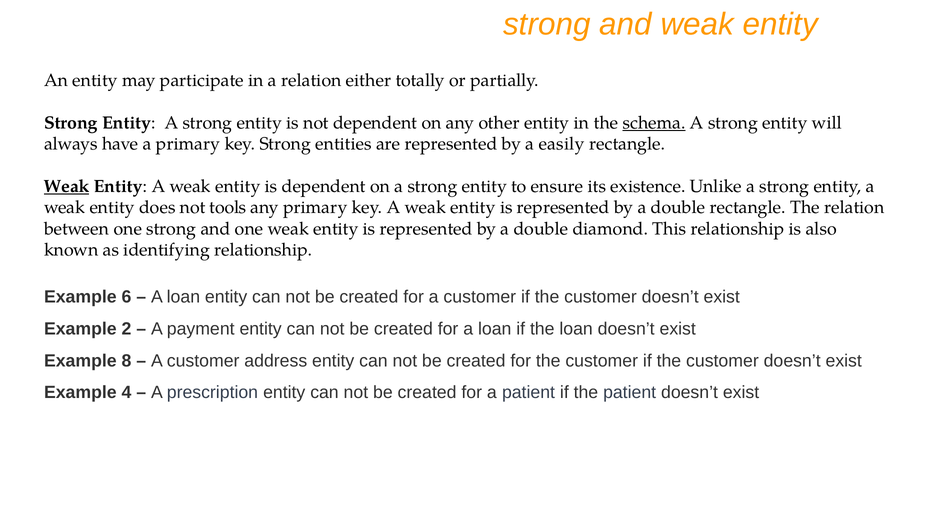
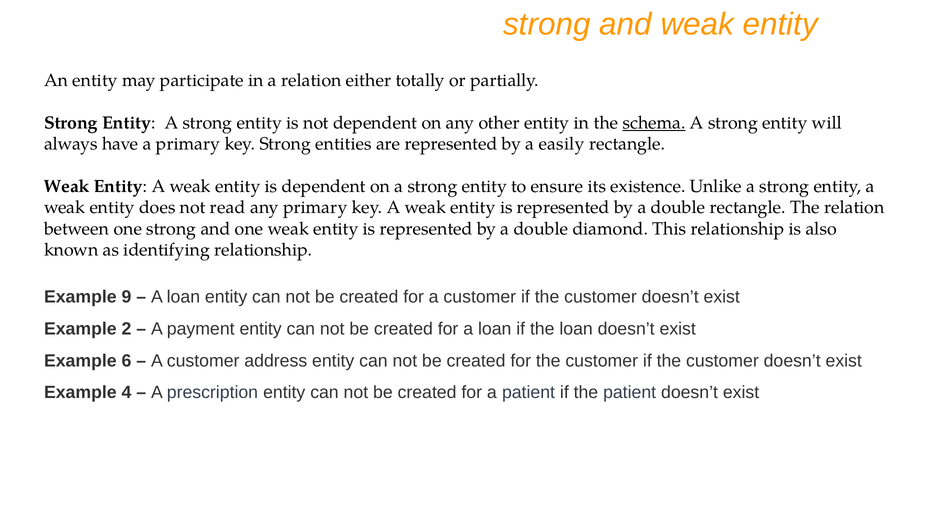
Weak underline: present -> none (67, 186)
tools: tools -> read (228, 207)
6: 6 -> 9 (126, 297)
8: 8 -> 6 (126, 360)
